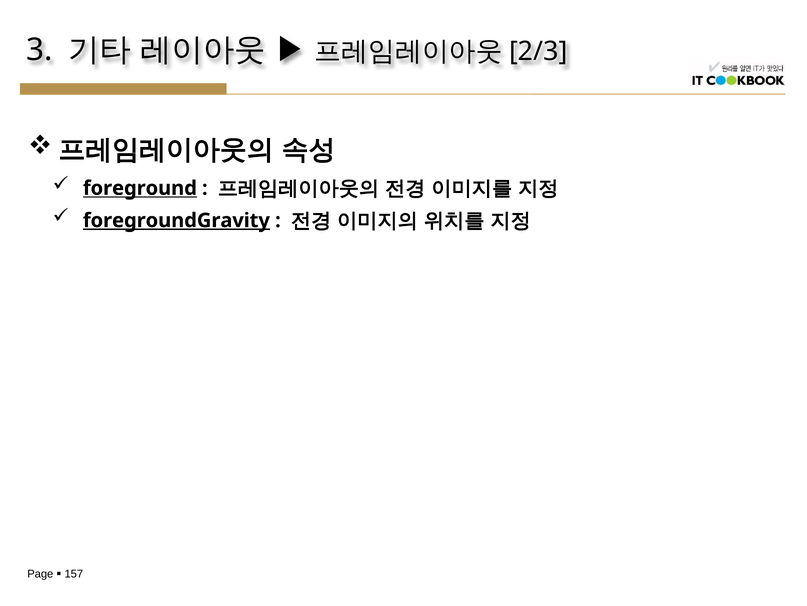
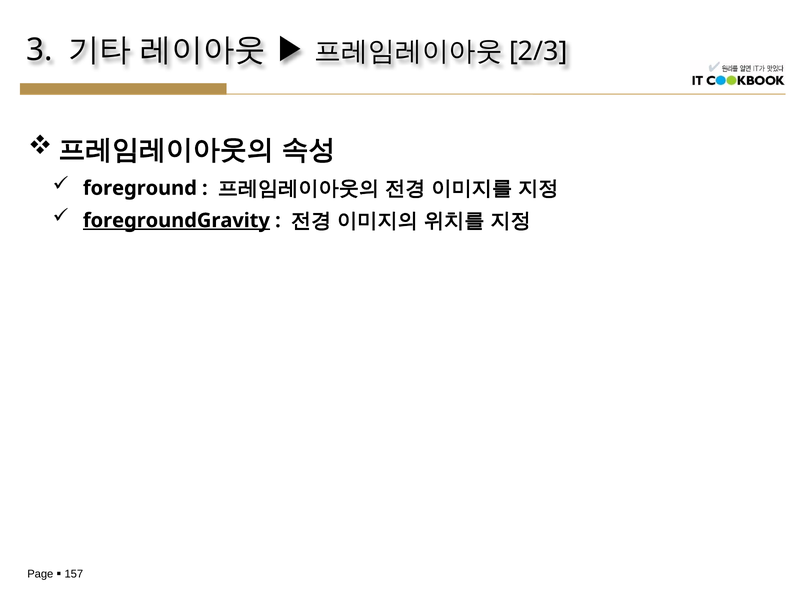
foreground underline: present -> none (140, 188)
